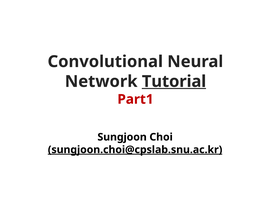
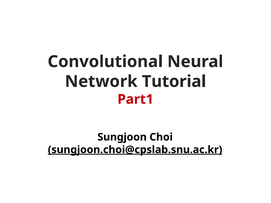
Tutorial underline: present -> none (174, 82)
